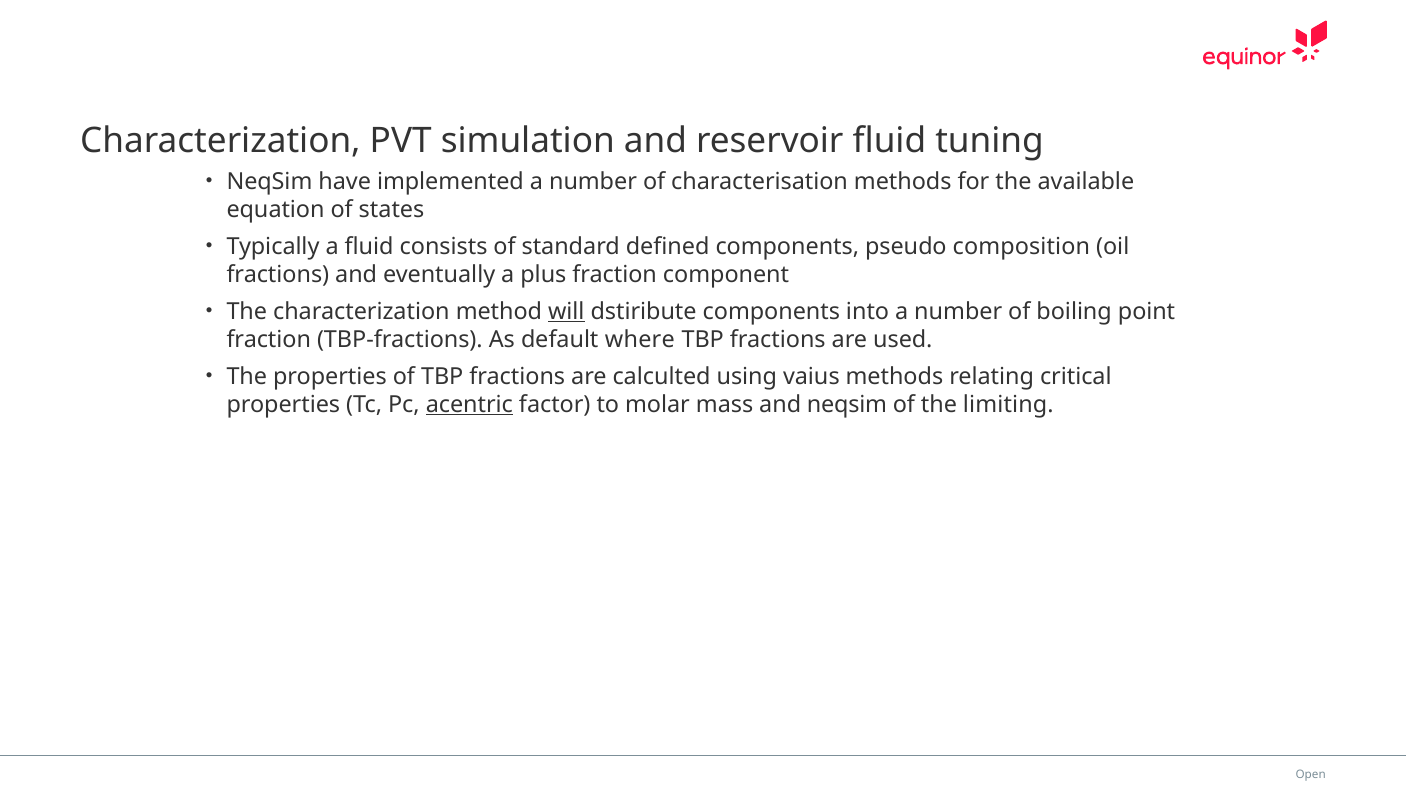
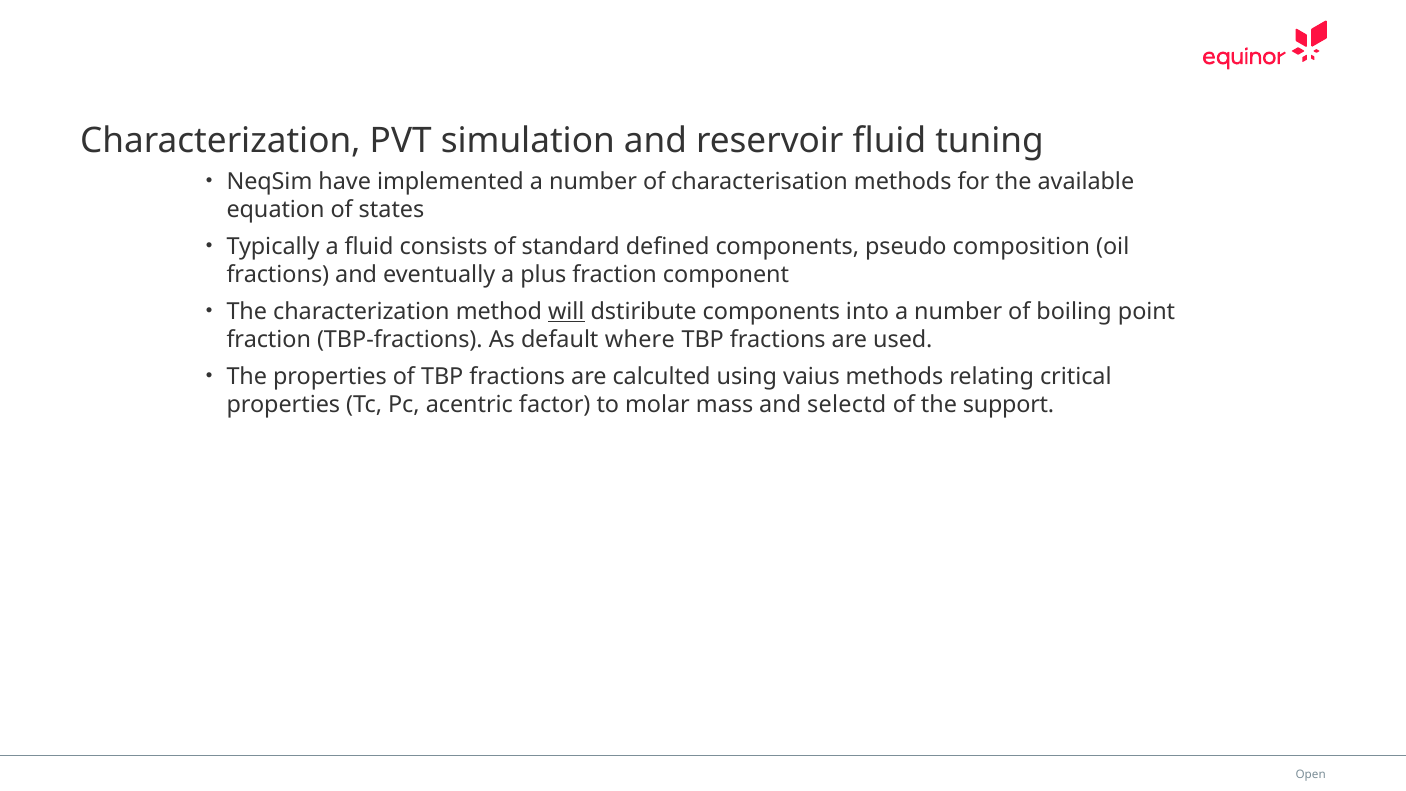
acentric underline: present -> none (469, 405)
and neqsim: neqsim -> selectd (847, 405)
limiting: limiting -> support (1008, 405)
